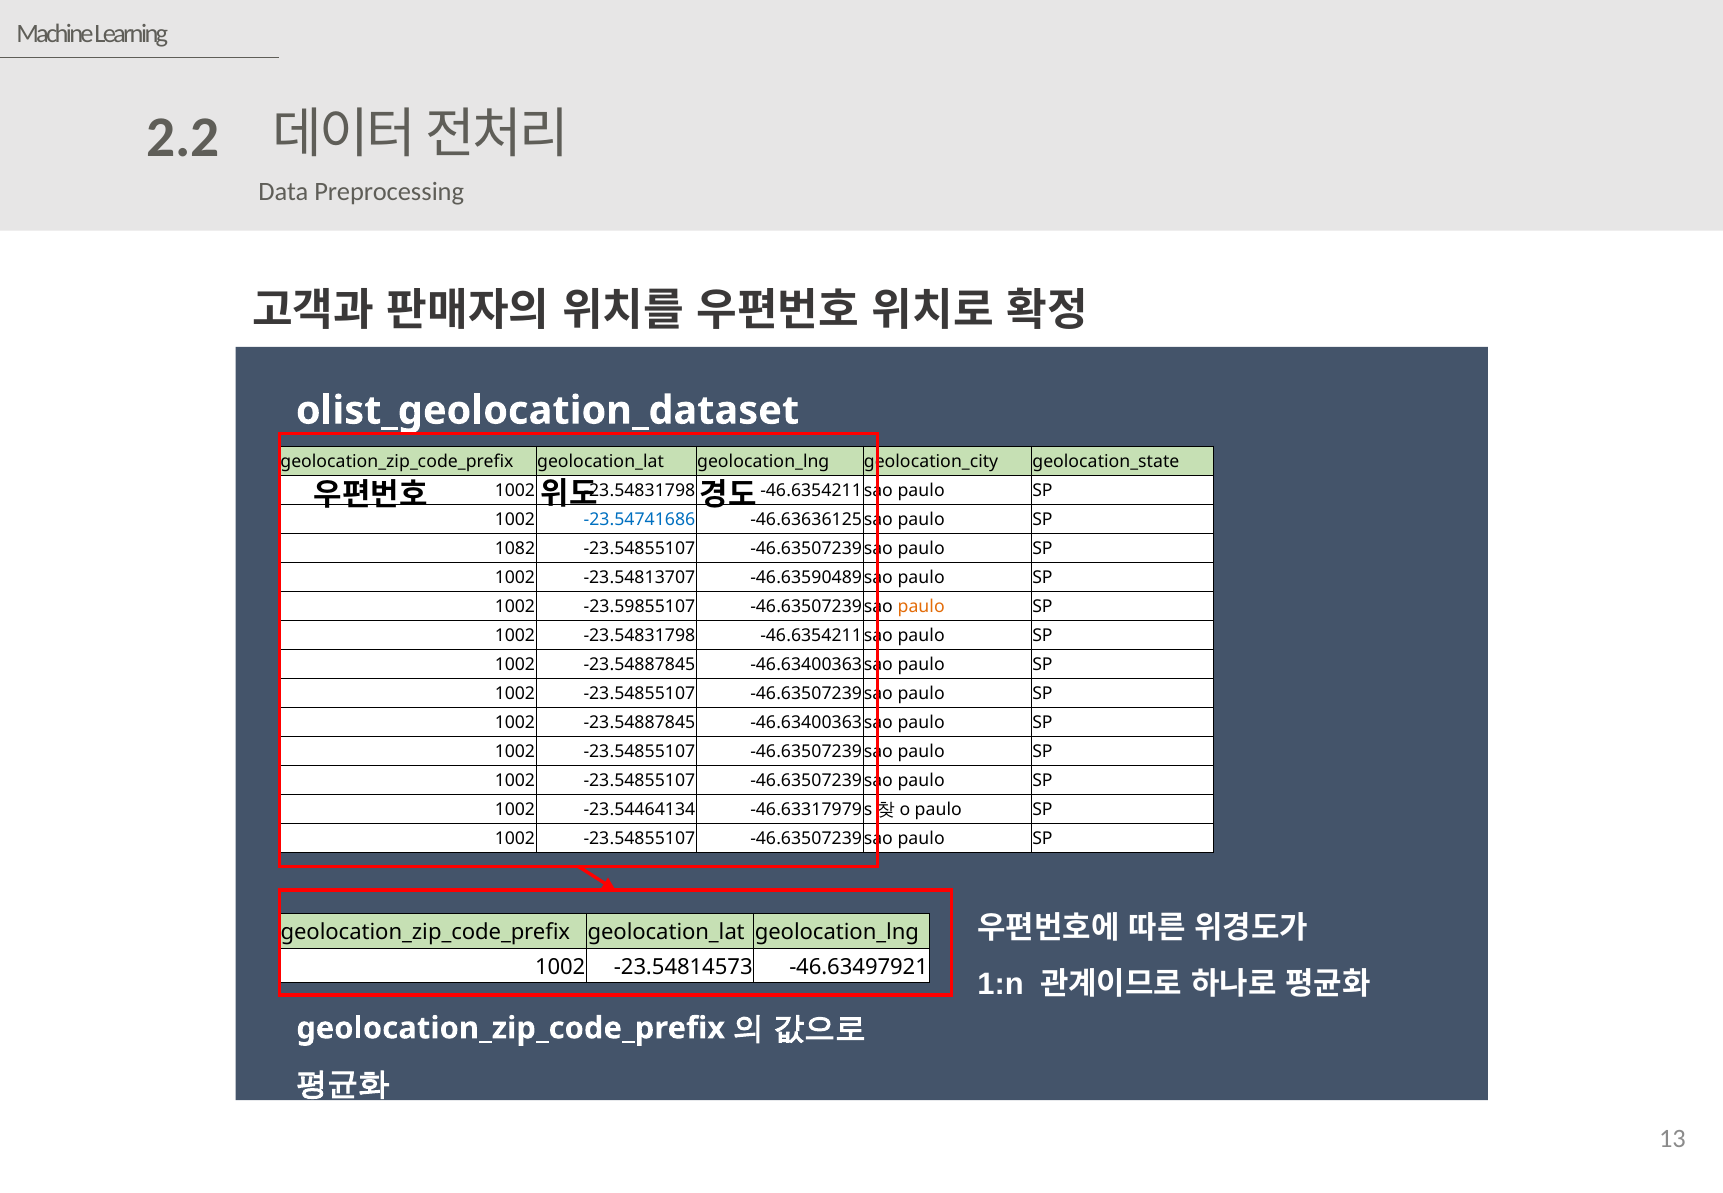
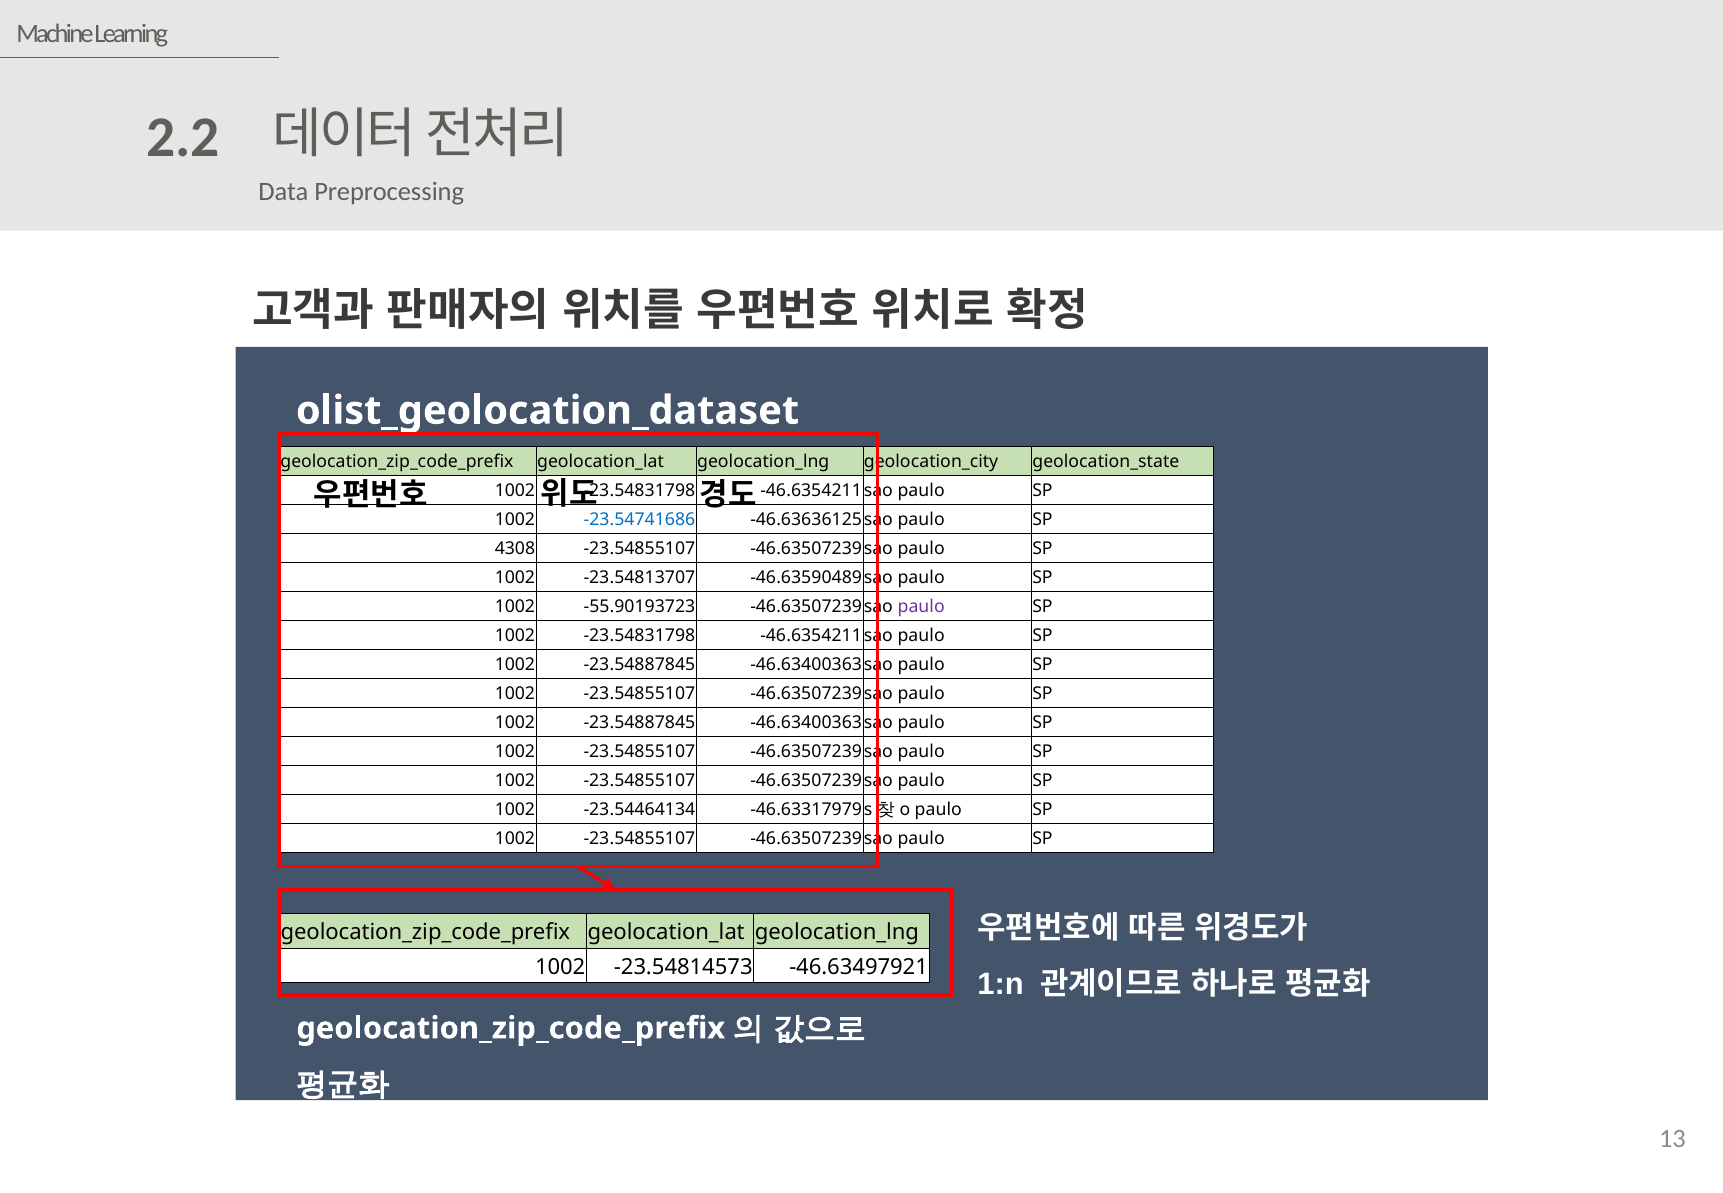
1082: 1082 -> 4308 (515, 549)
-23.59855107: -23.59855107 -> -55.90193723 (639, 607)
paulo colour: orange -> purple (921, 607)
